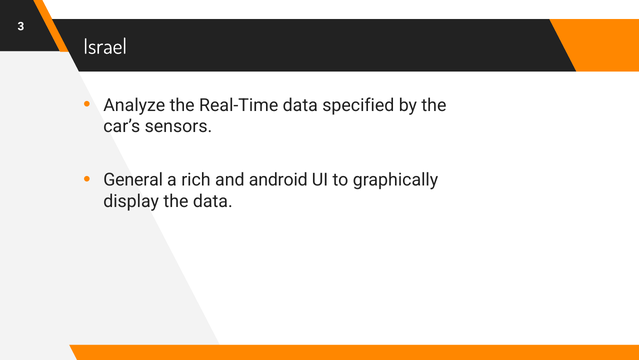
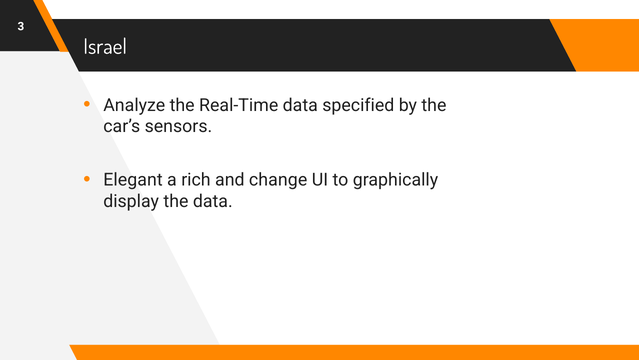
General: General -> Elegant (133, 180)
android: android -> change (278, 180)
